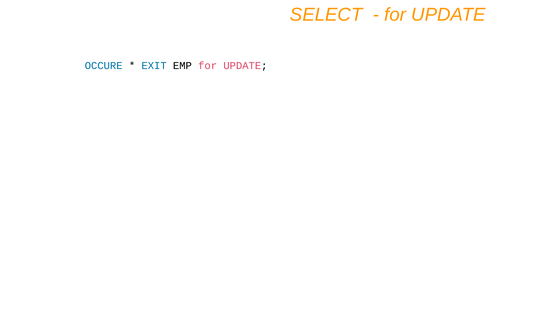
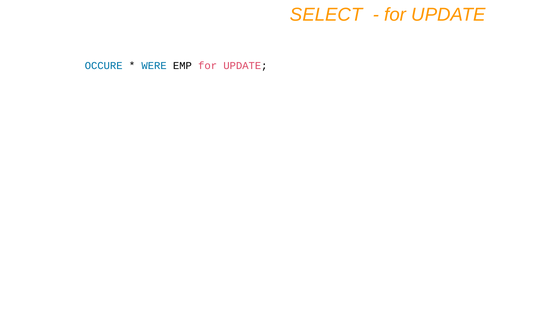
EXIT: EXIT -> WERE (154, 66)
